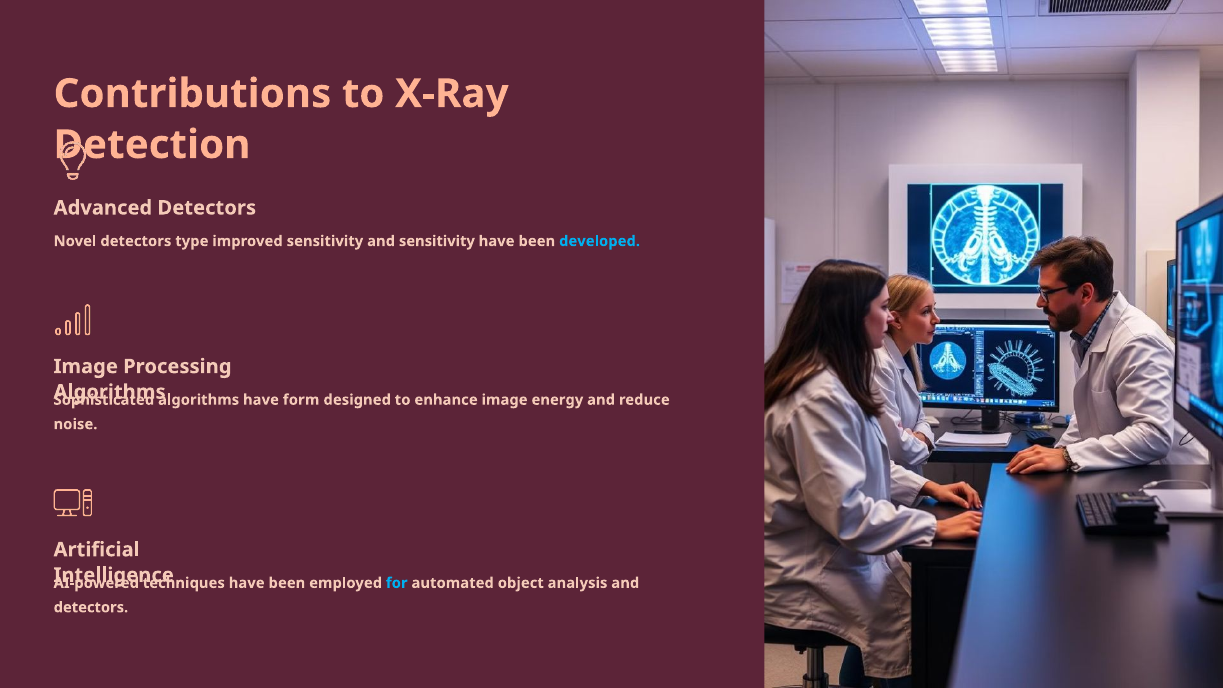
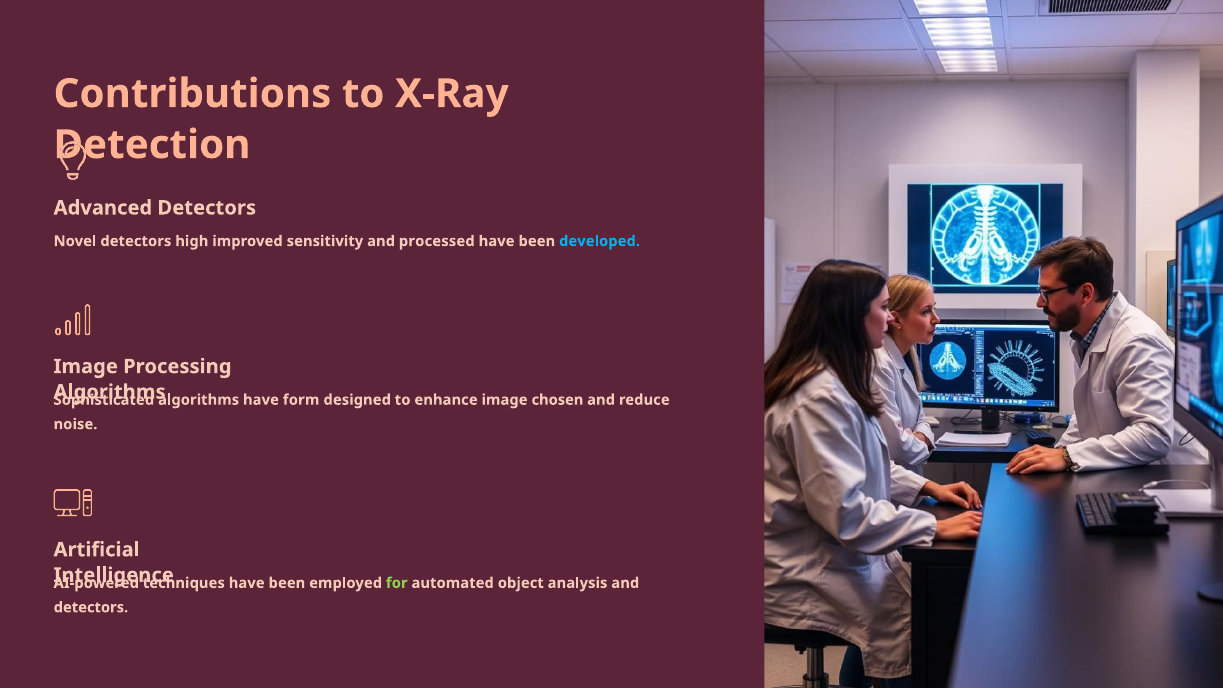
type: type -> high (192, 241)
and sensitivity: sensitivity -> processed (437, 241)
energy: energy -> chosen (557, 400)
for colour: light blue -> light green (397, 583)
